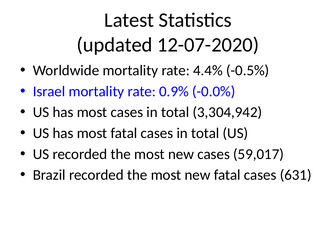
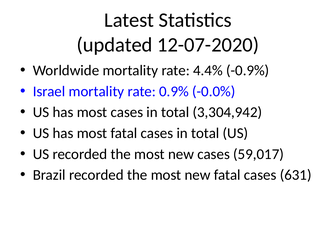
-0.5%: -0.5% -> -0.9% (248, 70)
